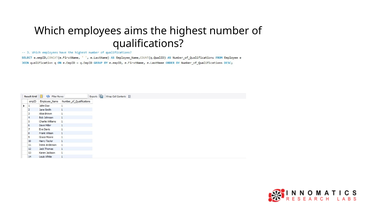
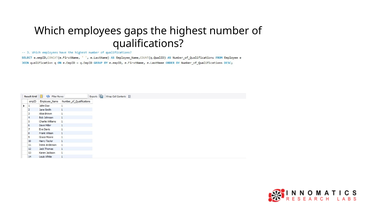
aims: aims -> gaps (136, 31)
